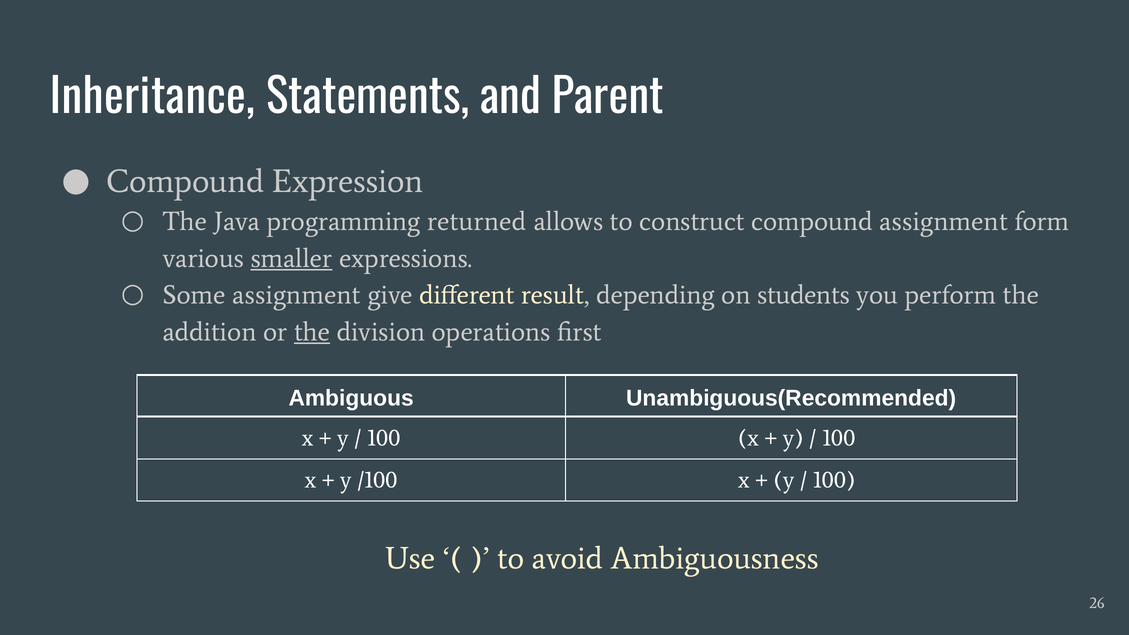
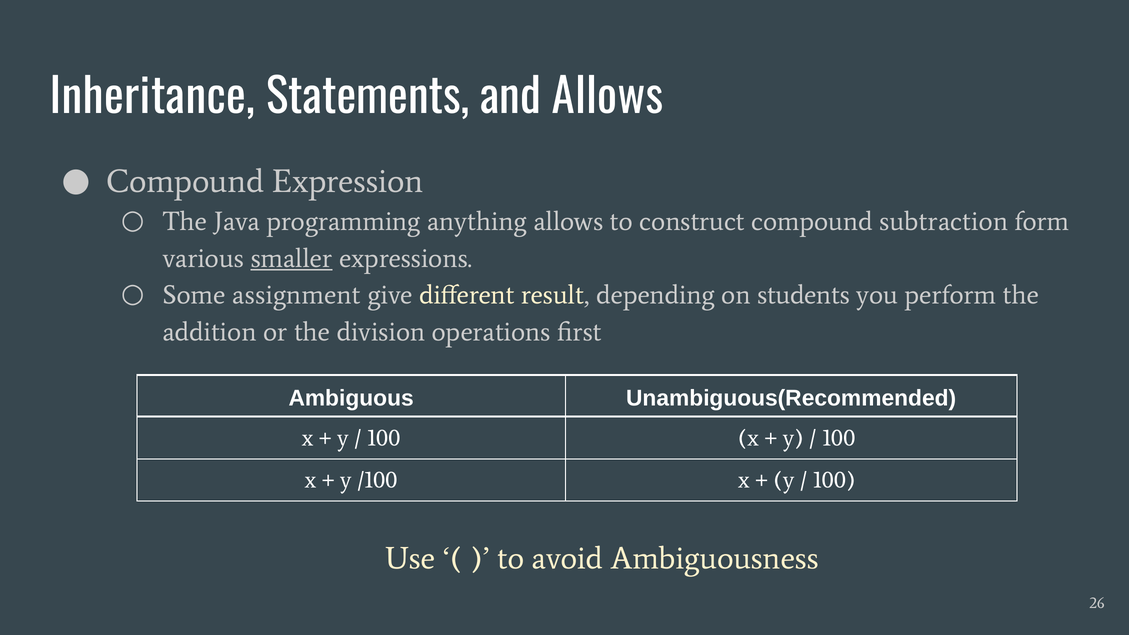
and Parent: Parent -> Allows (607, 98)
returned: returned -> anything (477, 222)
compound assignment: assignment -> subtraction (944, 222)
the underline: present -> none (312, 332)
